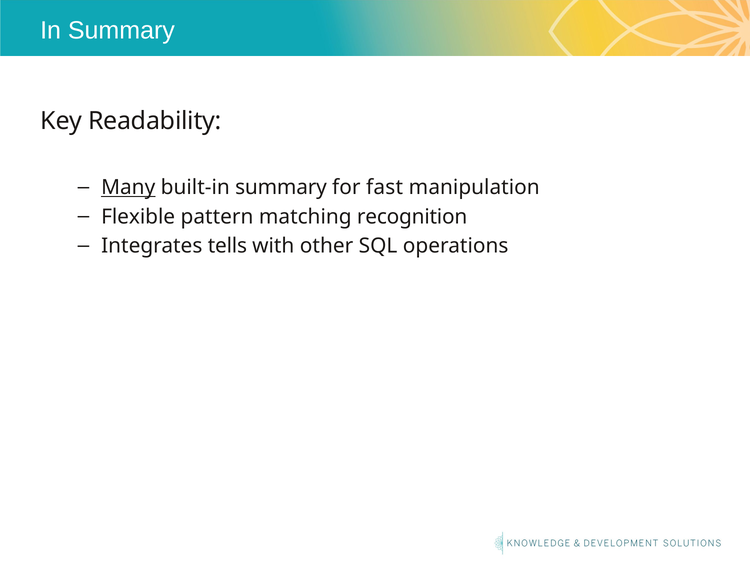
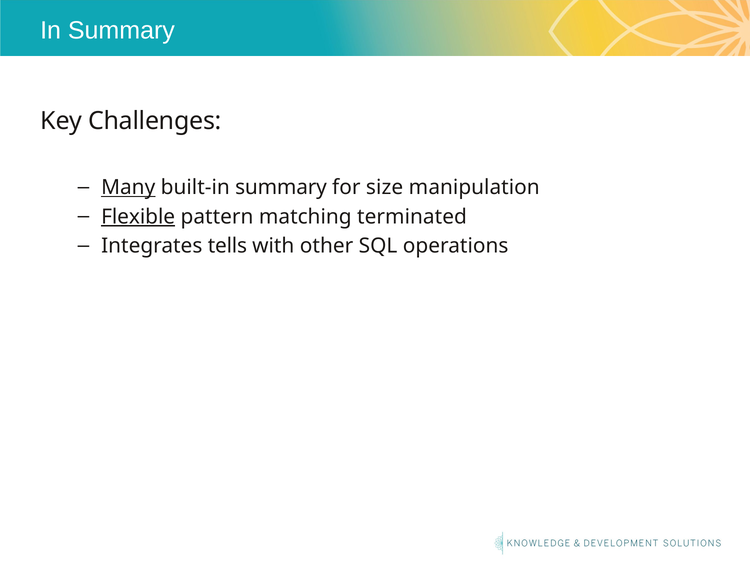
Readability: Readability -> Challenges (155, 121)
fast: fast -> size (385, 187)
Flexible underline: none -> present (138, 216)
recognition: recognition -> terminated (412, 216)
